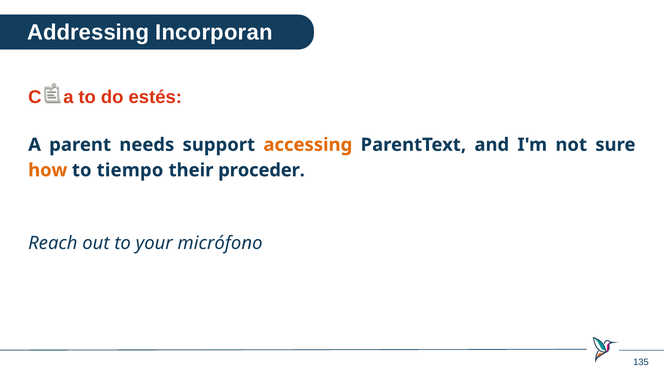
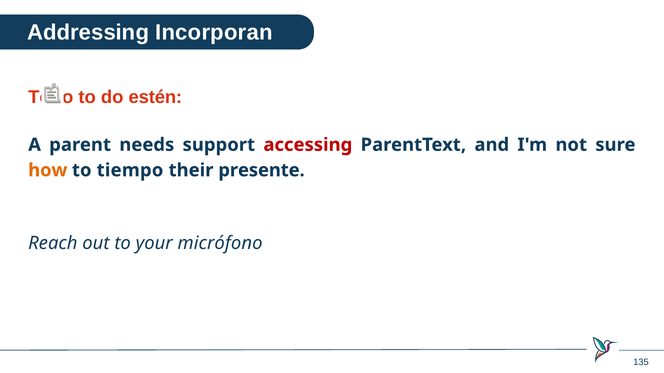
Clara: Clara -> Todo (51, 97)
estés: estés -> estén (155, 97)
accessing colour: orange -> red (308, 145)
proceder: proceder -> presente (262, 170)
